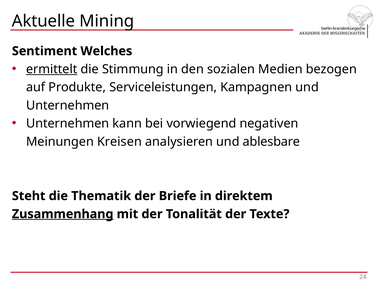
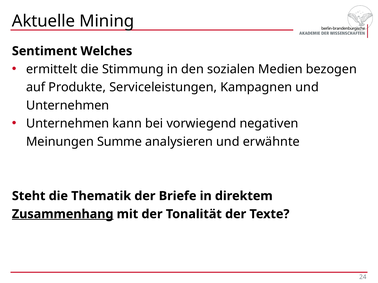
ermittelt underline: present -> none (52, 69)
Kreisen: Kreisen -> Summe (120, 142)
ablesbare: ablesbare -> erwähnte (271, 142)
